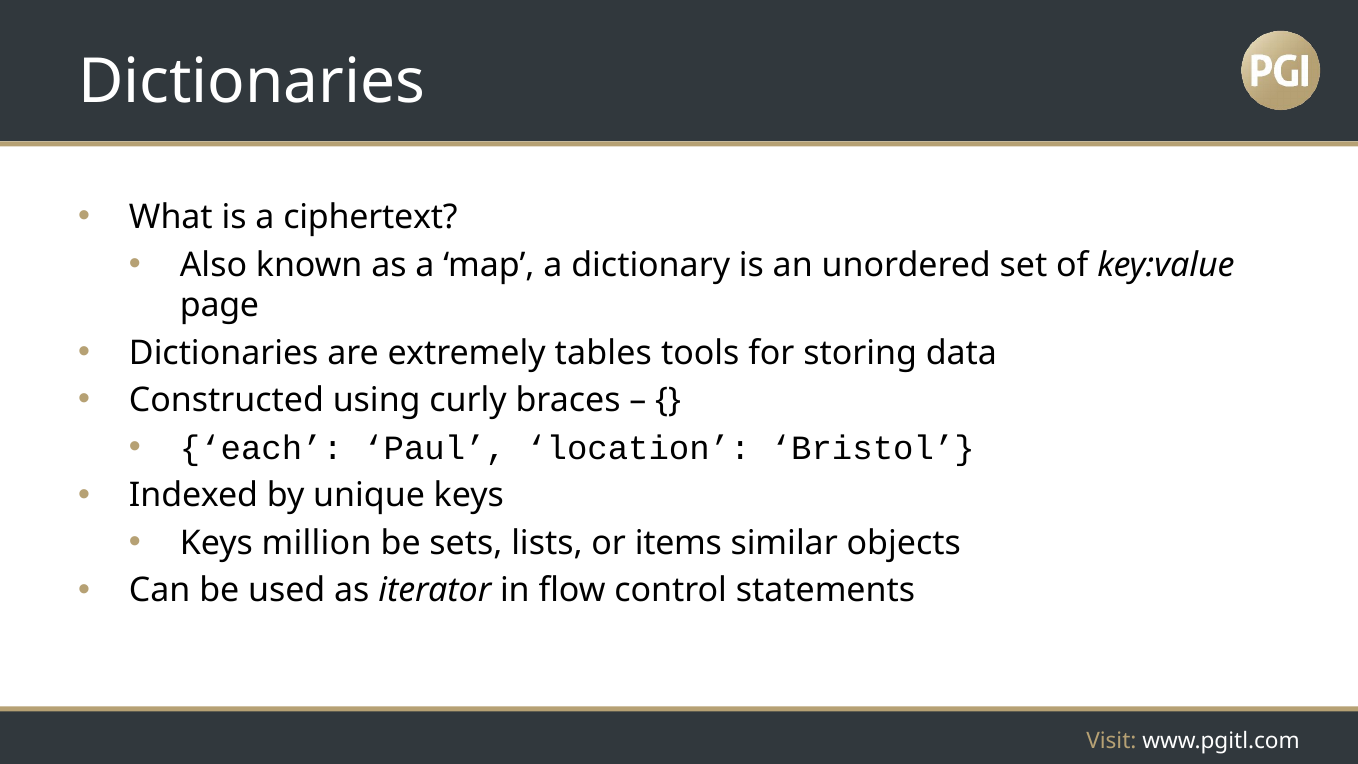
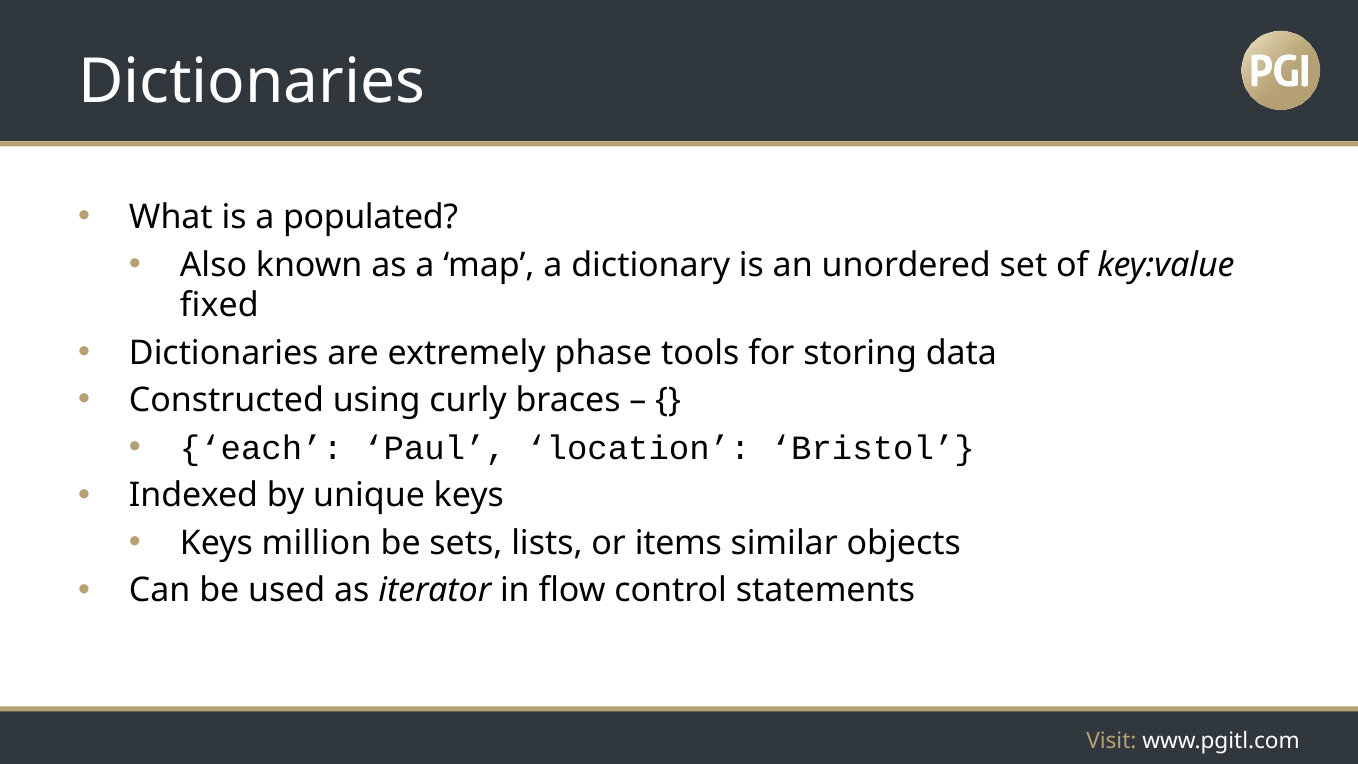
ciphertext: ciphertext -> populated (371, 217)
page: page -> fixed (219, 306)
tables: tables -> phase (603, 353)
